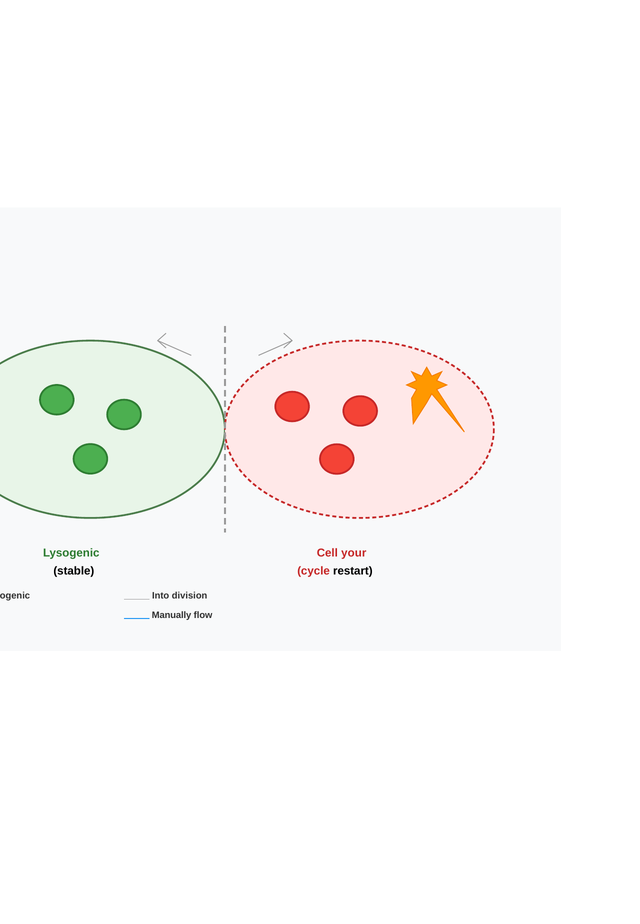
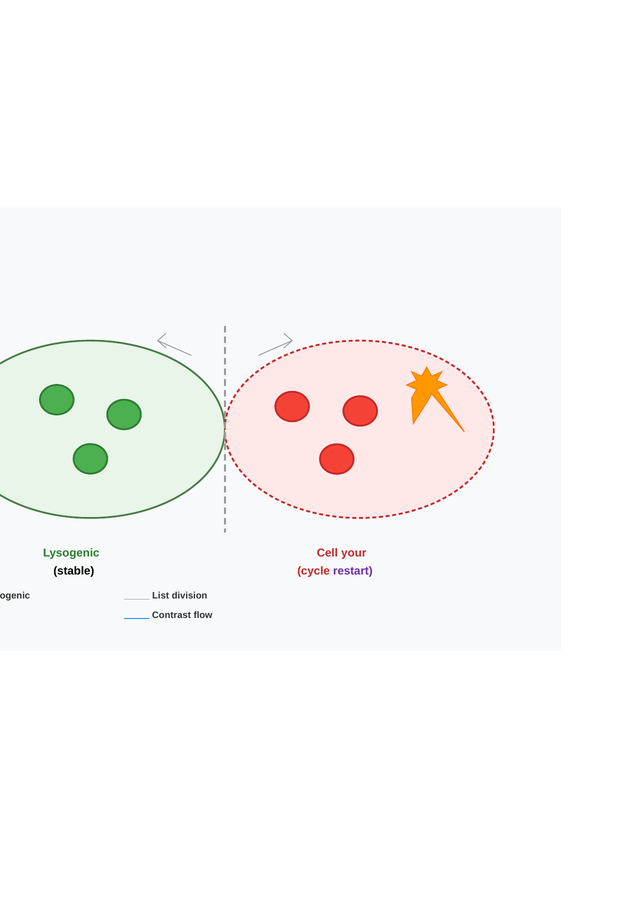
restart colour: black -> purple (353, 571)
Into: Into -> List (161, 596)
Manually: Manually -> Contrast (172, 615)
